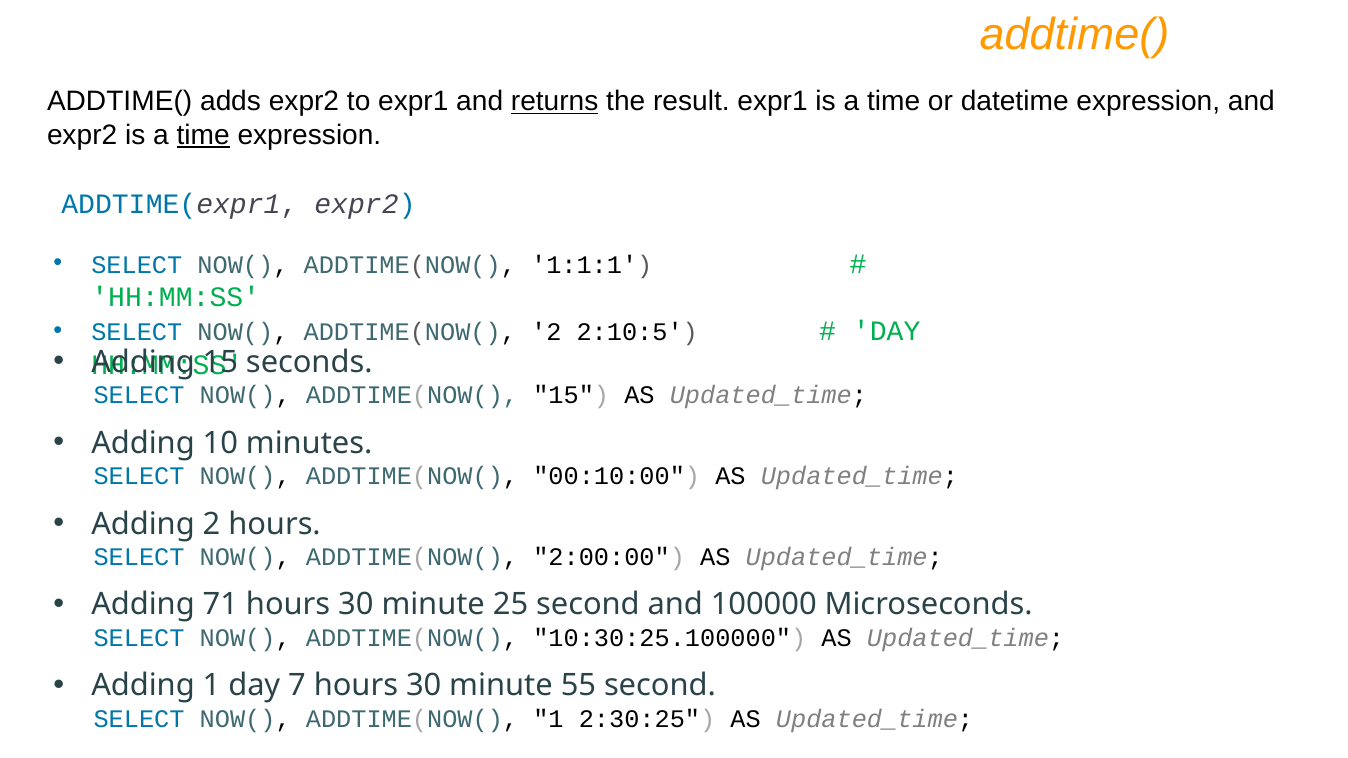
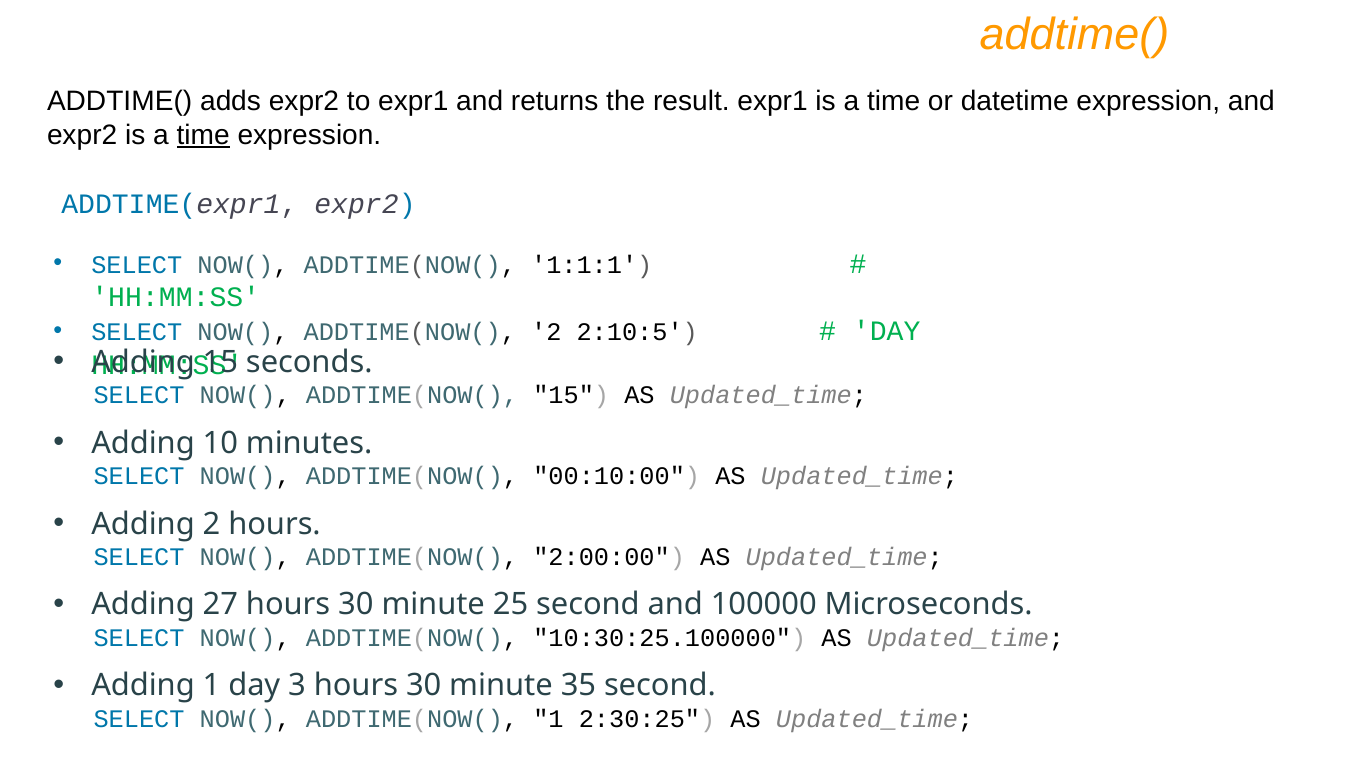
returns underline: present -> none (555, 101)
71: 71 -> 27 (220, 605)
7: 7 -> 3 (297, 686)
55: 55 -> 35 (578, 686)
